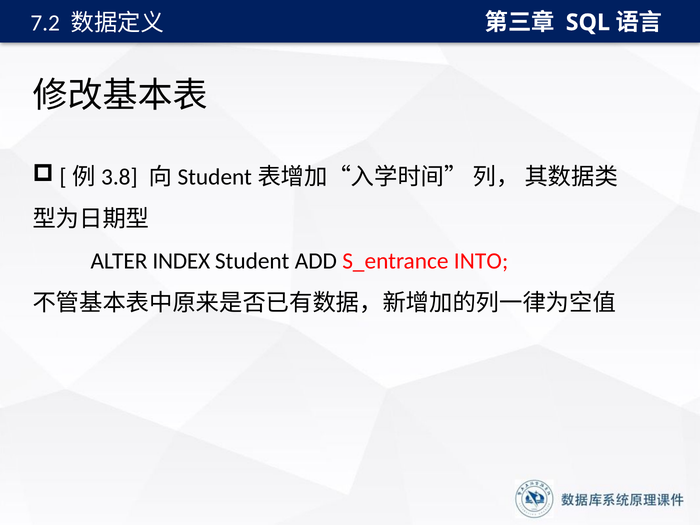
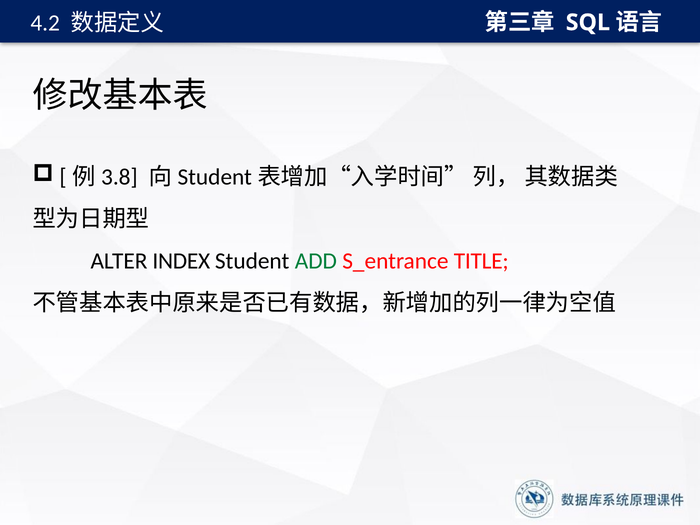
7.2: 7.2 -> 4.2 (45, 23)
ADD colour: black -> green (316, 261)
INTO: INTO -> TITLE (481, 261)
